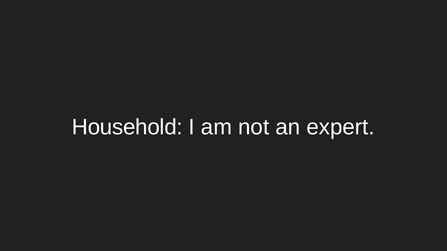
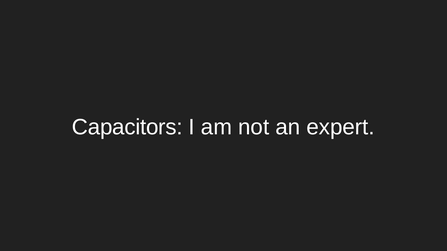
Household: Household -> Capacitors (127, 127)
